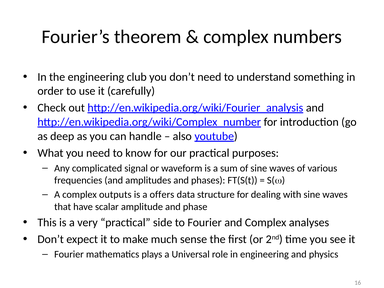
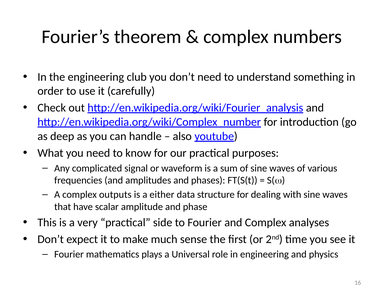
offers: offers -> either (162, 195)
